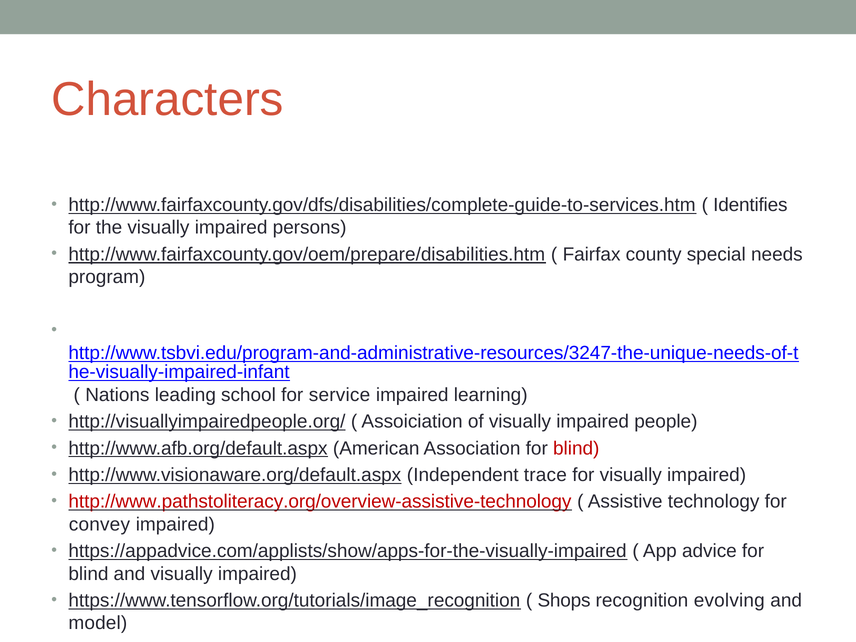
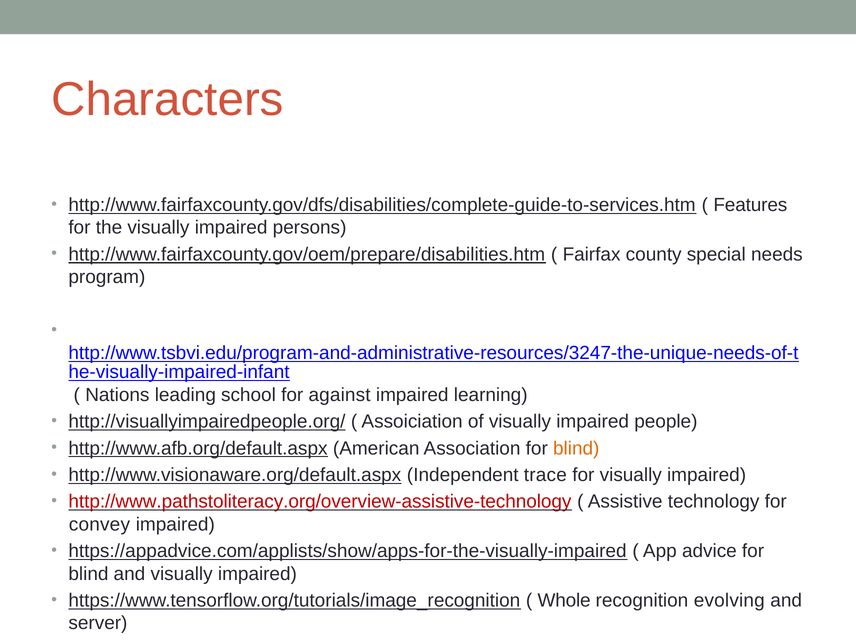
Identifies: Identifies -> Features (750, 205)
service: service -> against (340, 395)
blind colour: red -> orange (576, 448)
Shops: Shops -> Whole (564, 600)
model: model -> server (98, 623)
